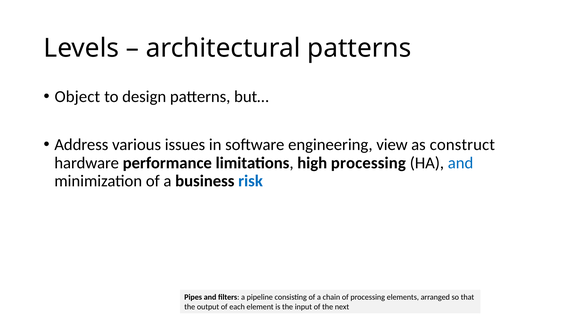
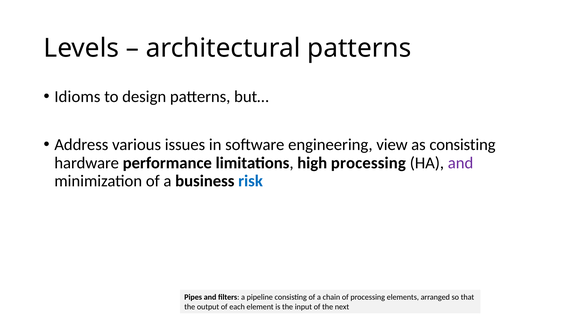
Object: Object -> Idioms (77, 97)
as construct: construct -> consisting (462, 145)
and colour: blue -> purple (461, 163)
